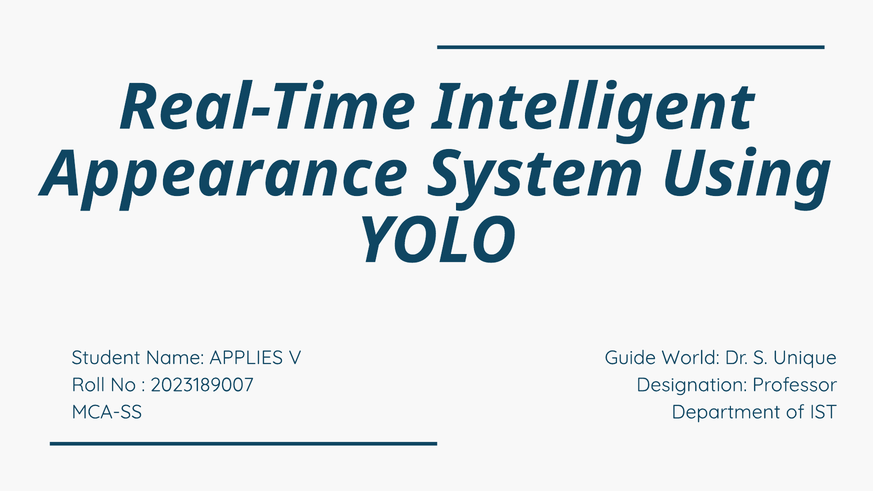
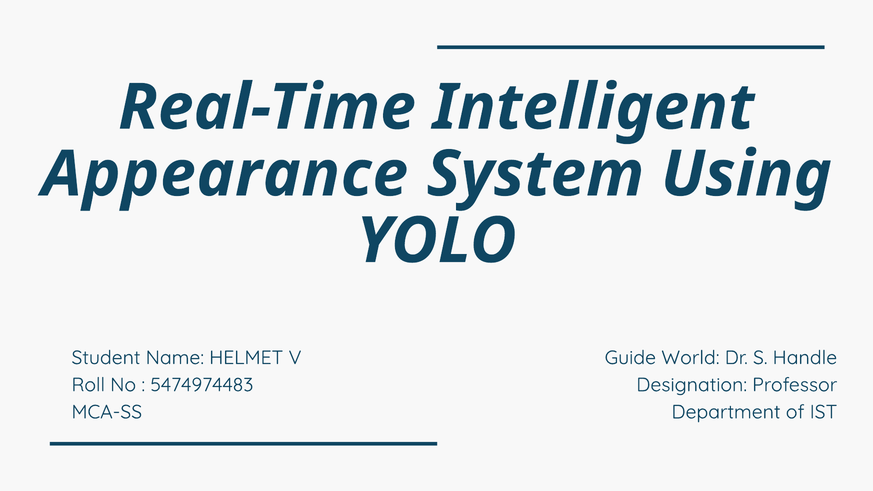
APPLIES: APPLIES -> HELMET (246, 358)
Unique: Unique -> Handle (805, 358)
2023189007: 2023189007 -> 5474974483 (202, 385)
